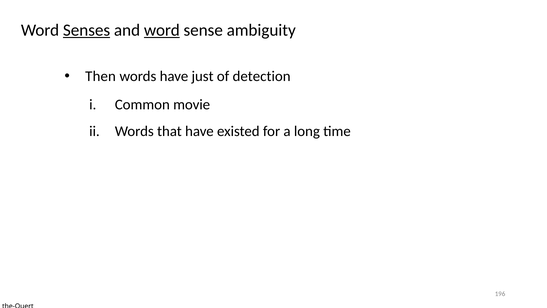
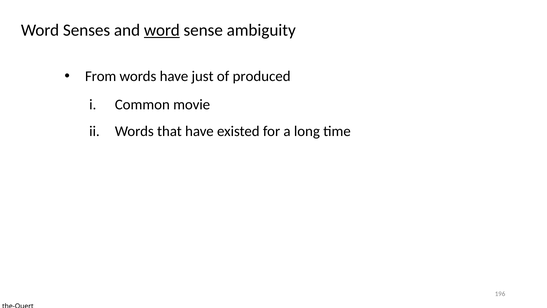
Senses underline: present -> none (87, 30)
Then: Then -> From (101, 76)
detection: detection -> produced (262, 76)
